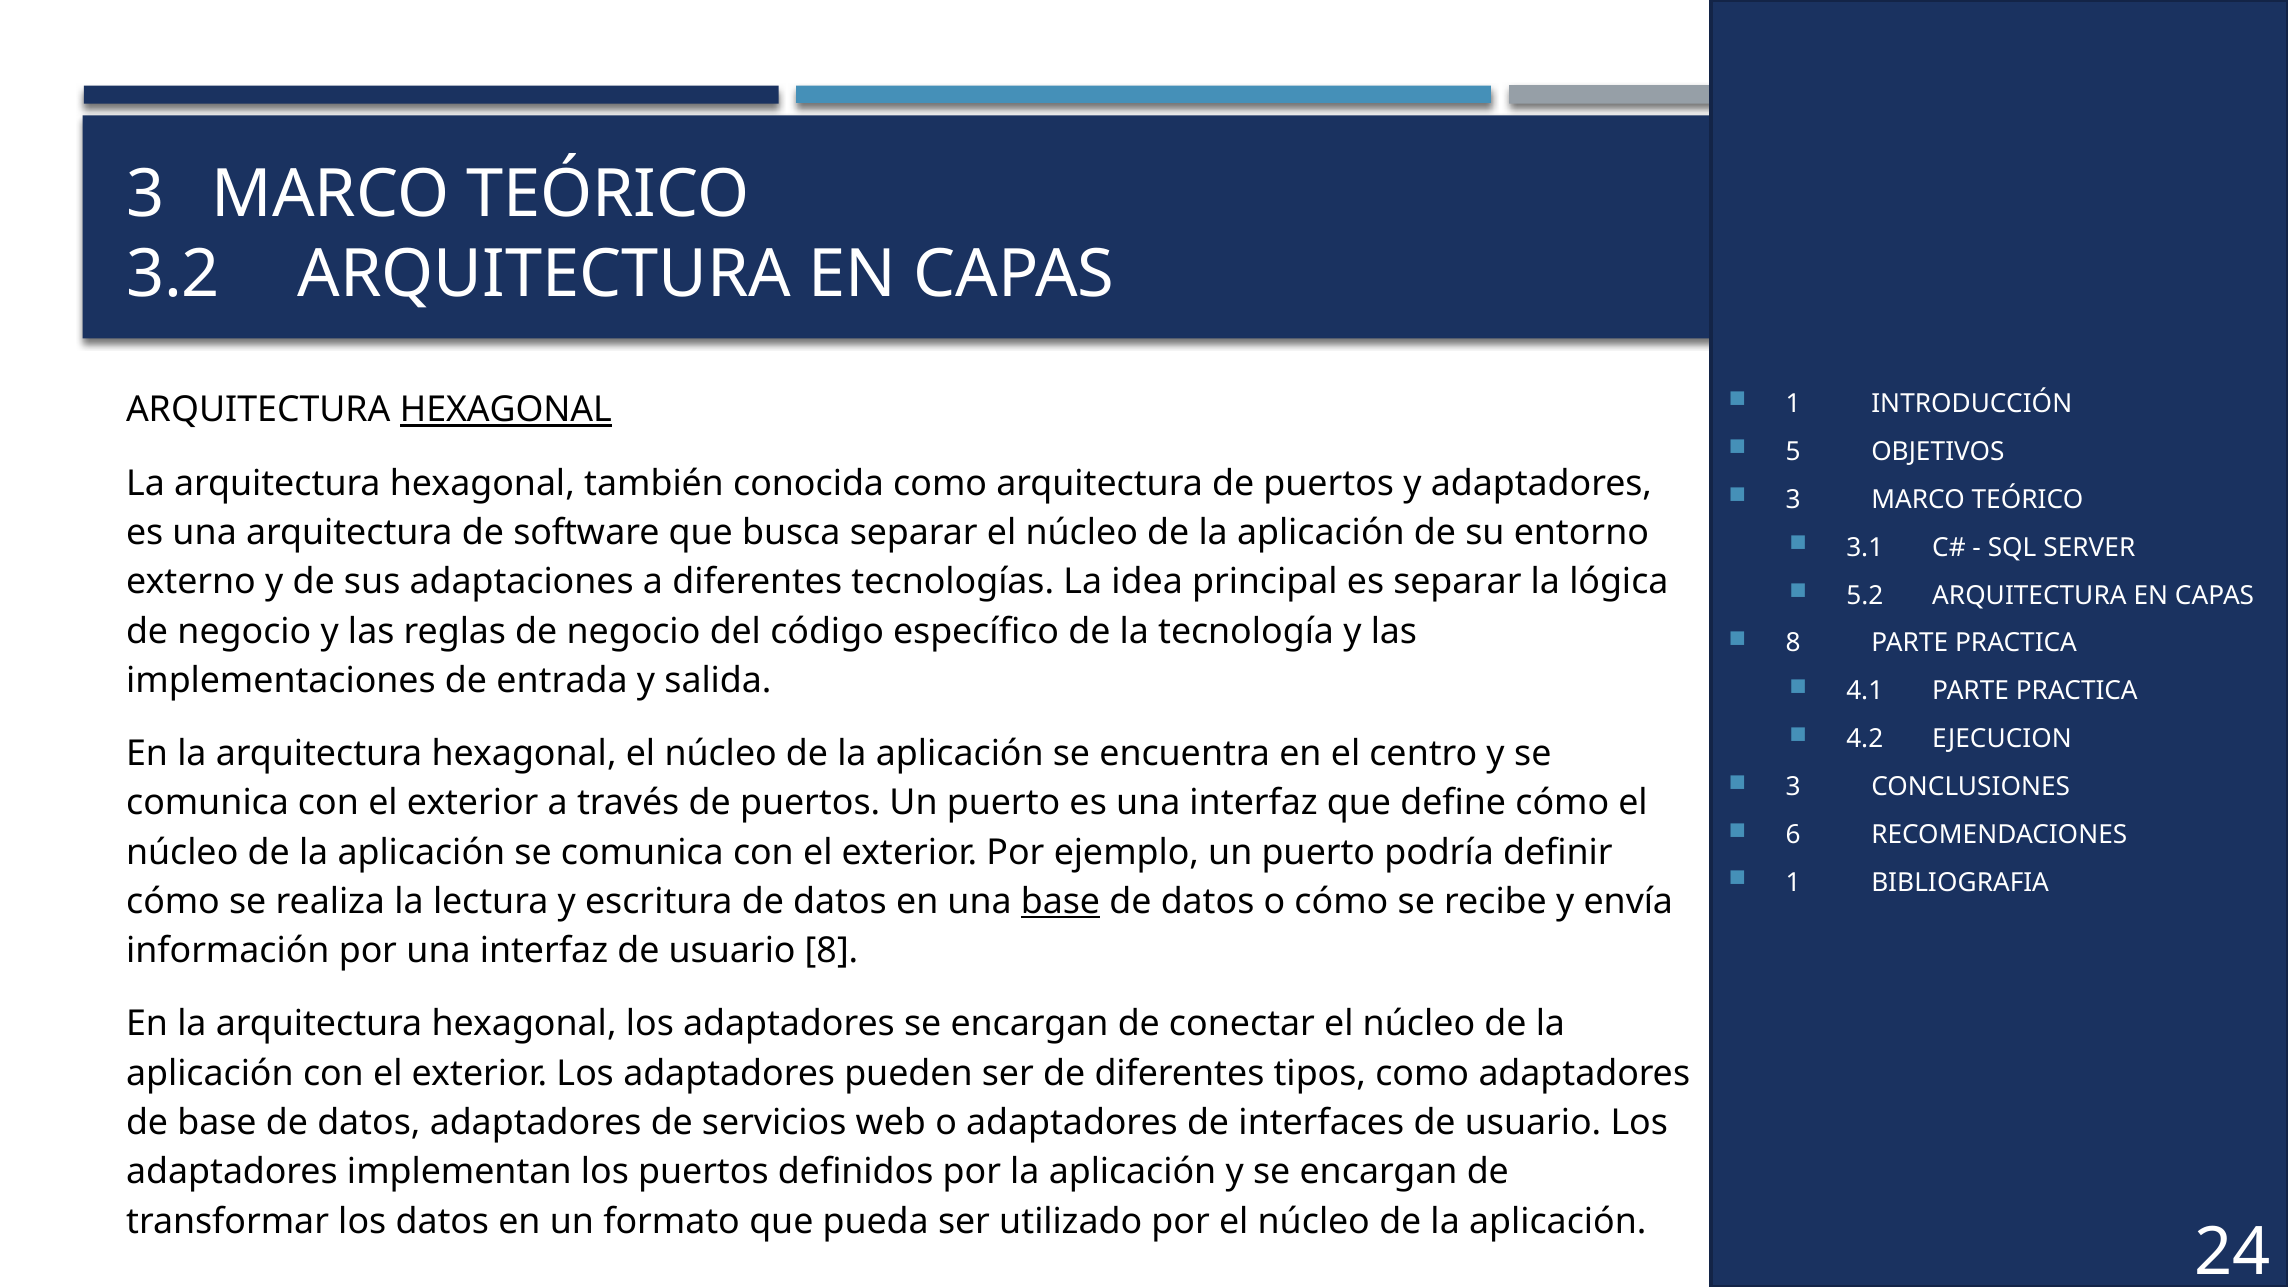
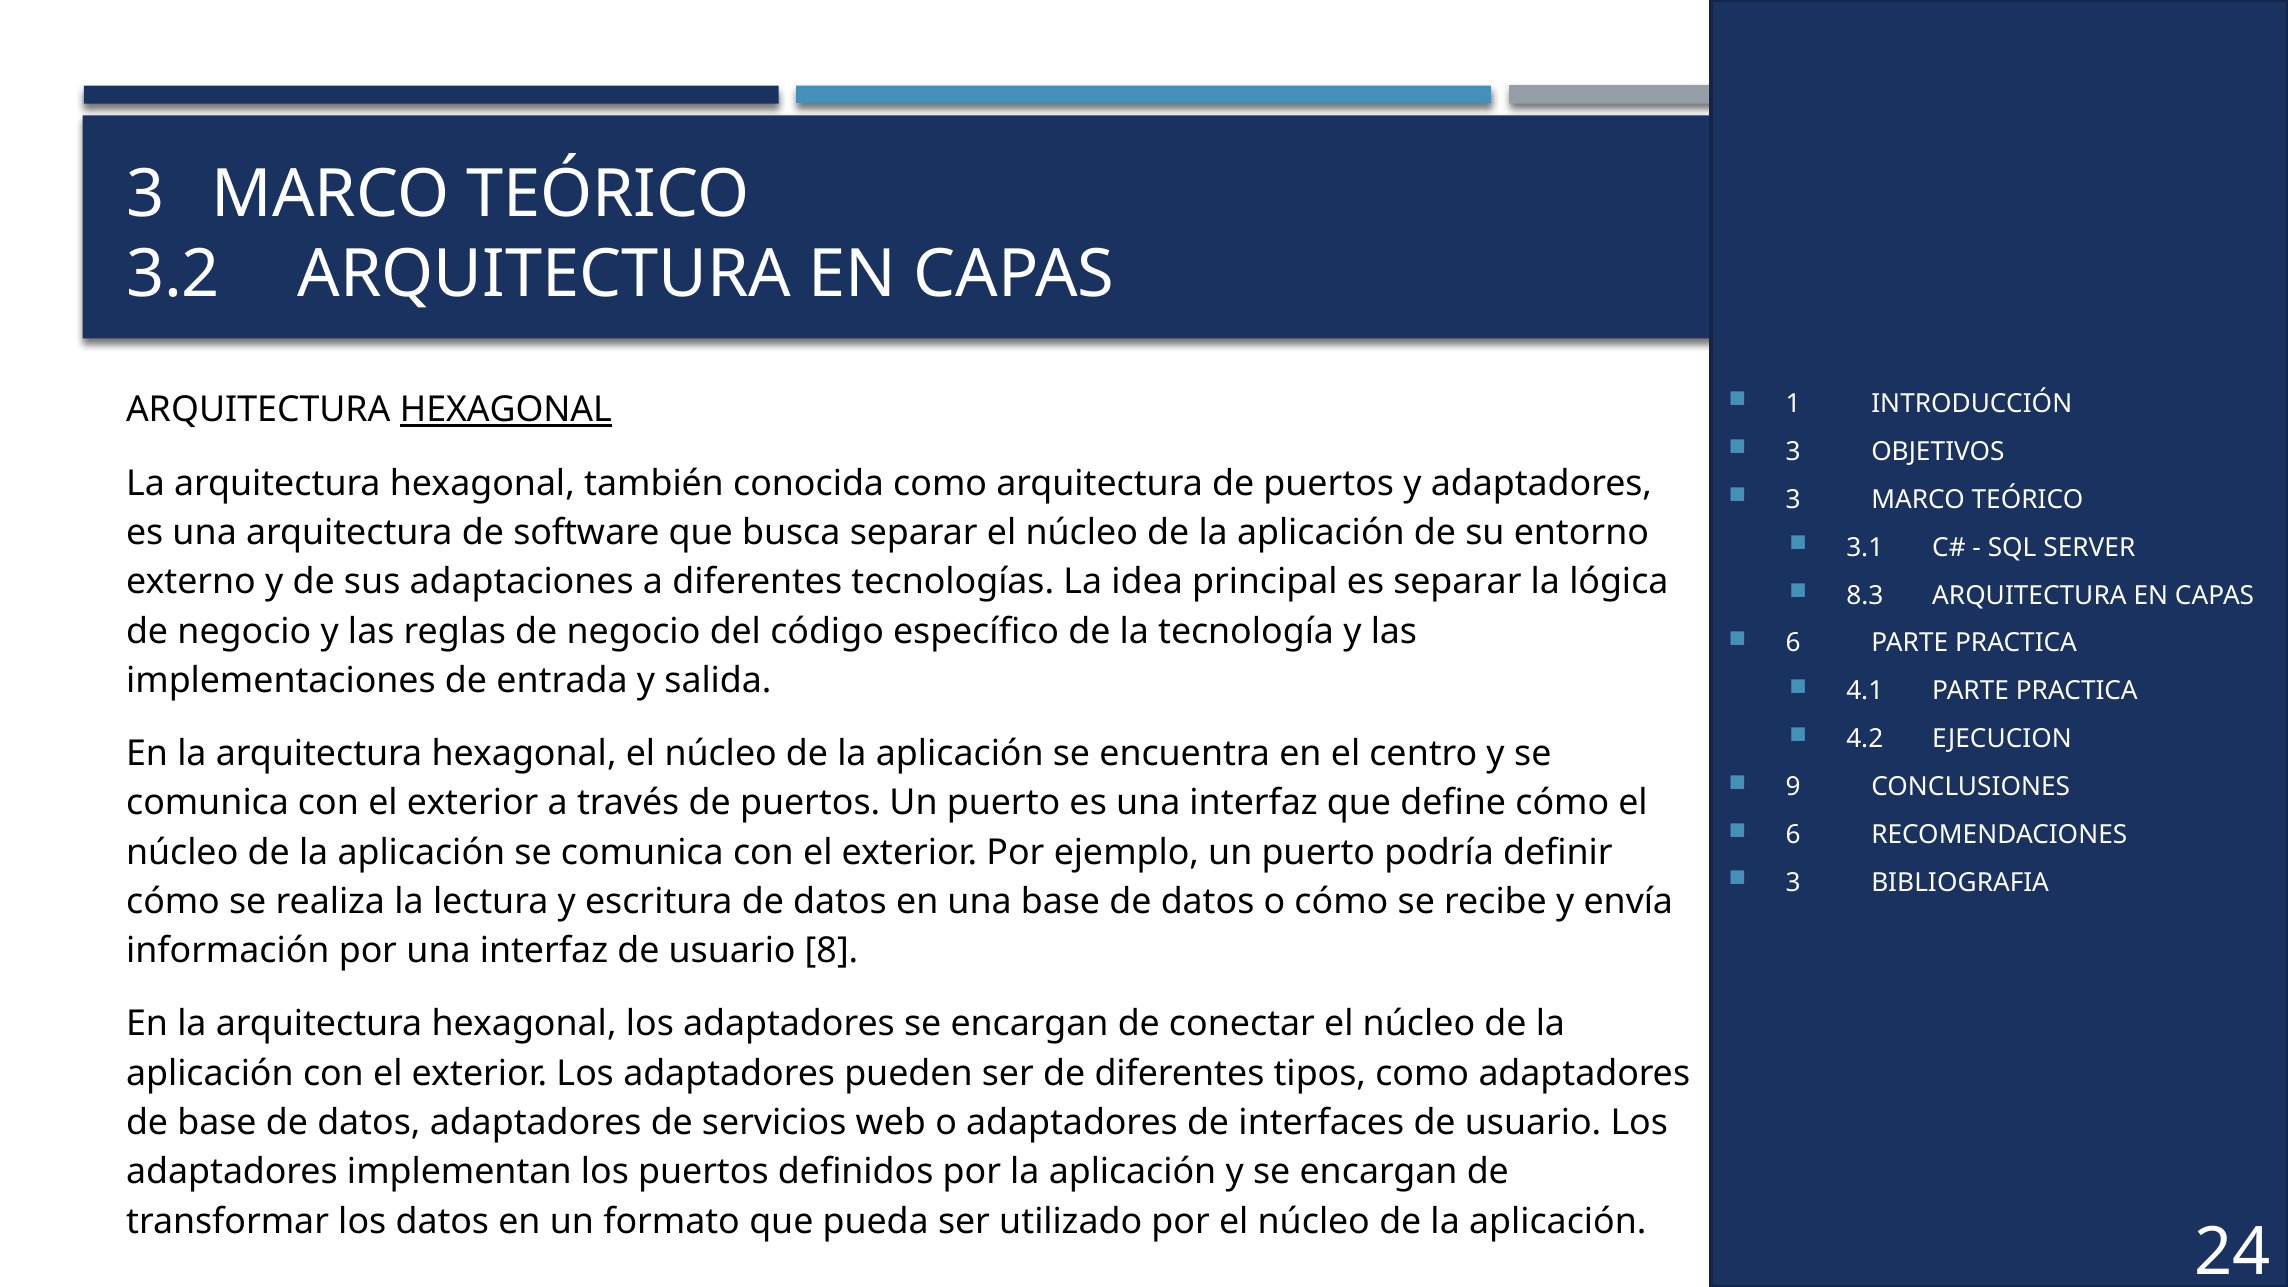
5: 5 -> 3 (1793, 452)
5.2: 5.2 -> 8.3 (1865, 595)
8: 8 -> 6 (1793, 643)
3: 3 -> 9 (1793, 787)
1: 1 -> 3 (1793, 883)
base underline: present -> none (1061, 902)
